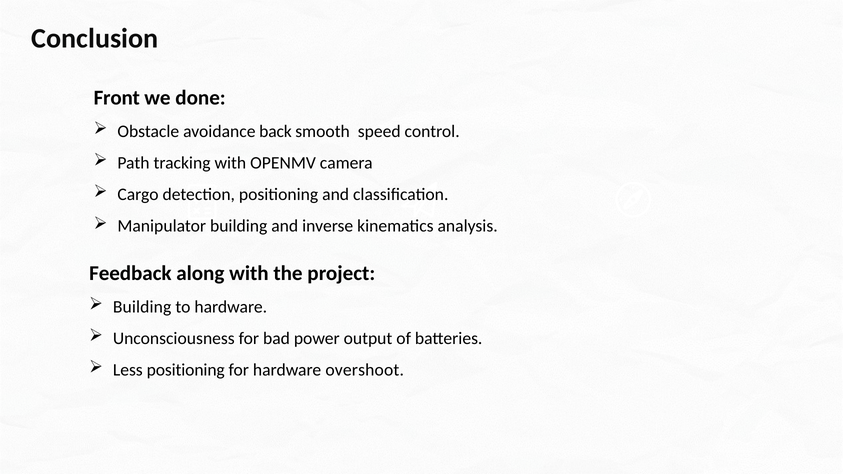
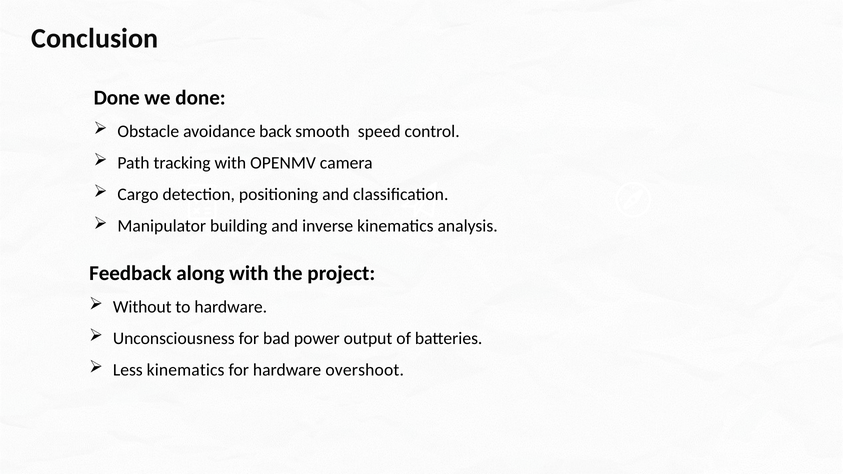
Front: Front -> Done (117, 98)
Building: Building -> Without (142, 307)
Less positioning: positioning -> kinematics (186, 370)
